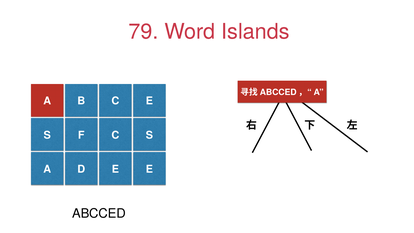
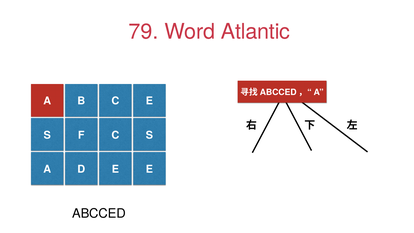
Islands: Islands -> Atlantic (255, 32)
